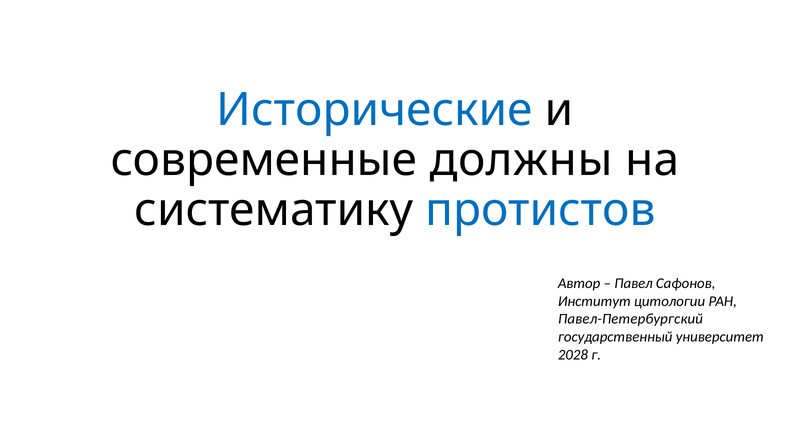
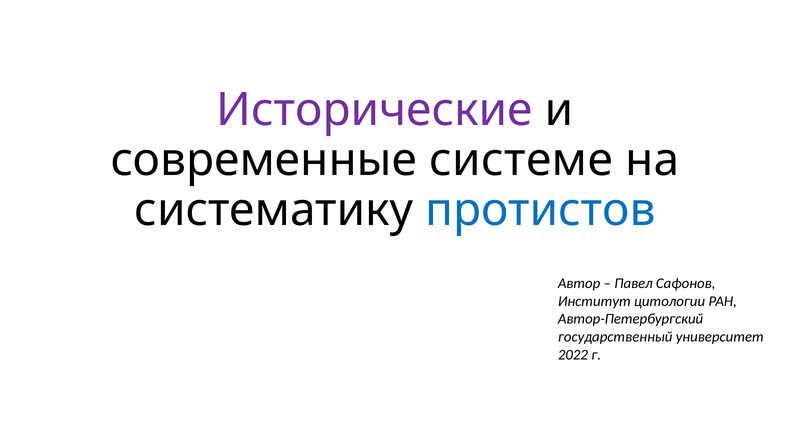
Исторические colour: blue -> purple (375, 110)
должны: должны -> системе (521, 160)
Павел-Петербургский: Павел-Петербургский -> Автор-Петербургский (631, 319)
2028: 2028 -> 2022 (573, 354)
